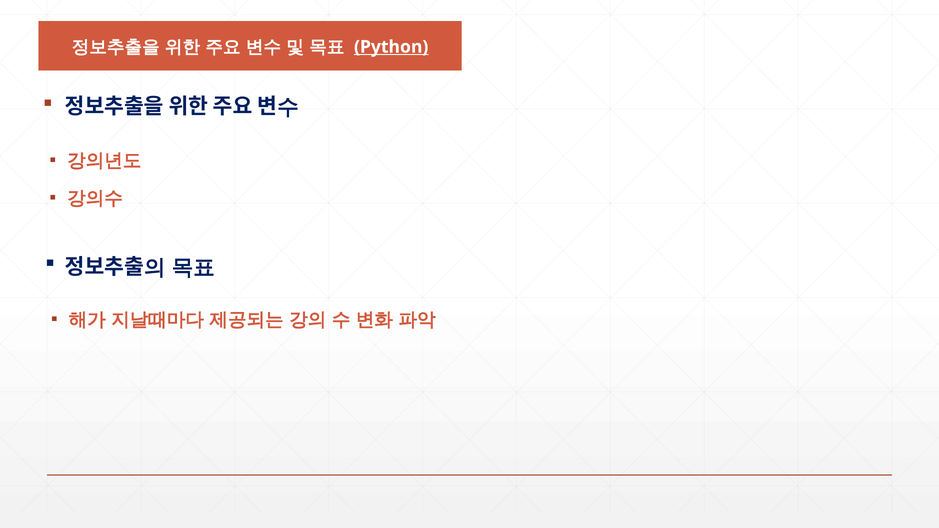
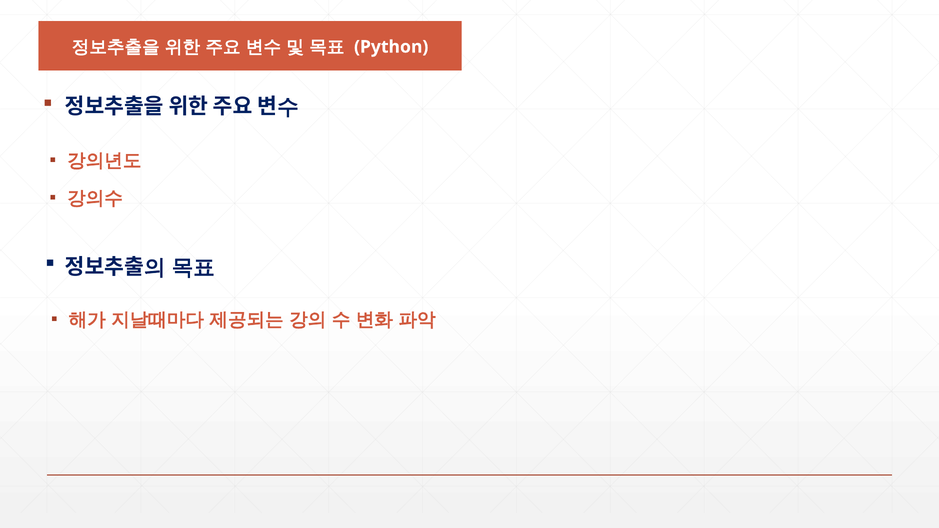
Python underline: present -> none (391, 47)
